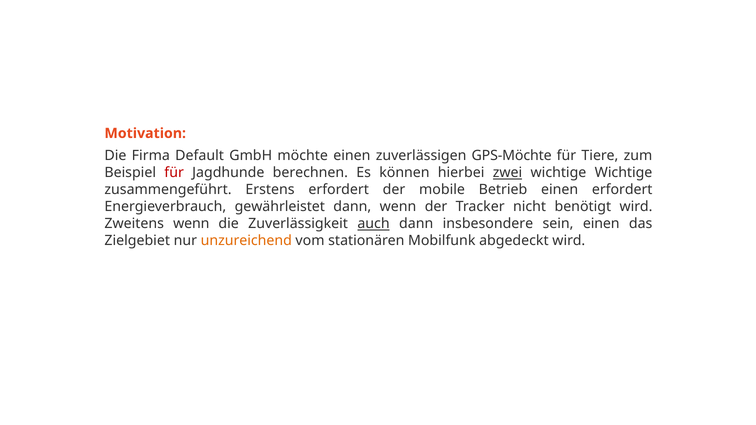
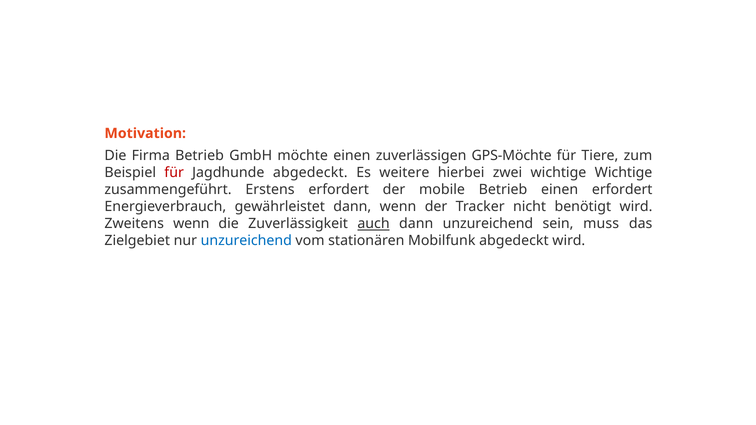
Firma Default: Default -> Betrieb (200, 156)
Jagdhunde berechnen: berechnen -> abgedeckt (310, 173)
können: können -> weitere (404, 173)
zwei underline: present -> none (507, 173)
dann insbesondere: insbesondere -> unzureichend (488, 224)
sein einen: einen -> muss (601, 224)
unzureichend colour: orange -> blue (246, 241)
